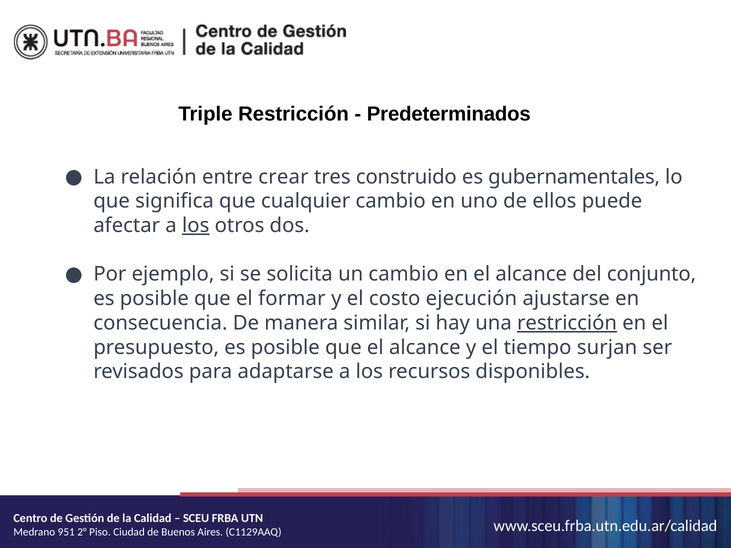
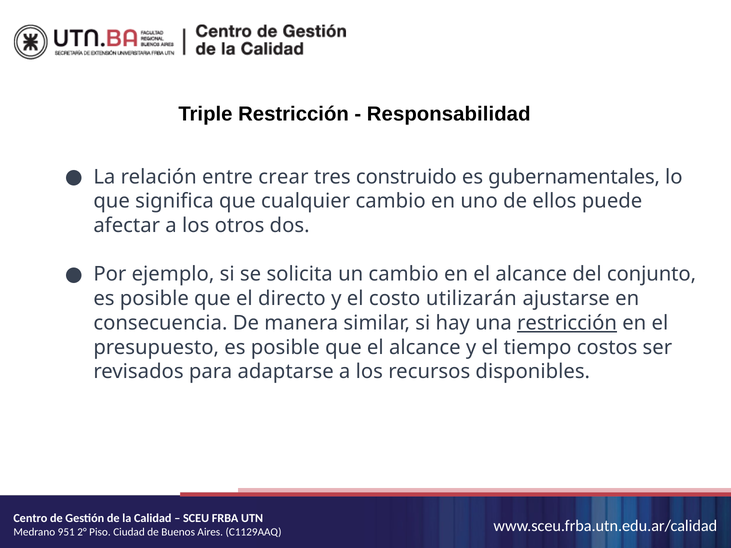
Predeterminados: Predeterminados -> Responsabilidad (449, 114)
los underline: present -> none (196, 226)
formar: formar -> directo (292, 299)
ejecución: ejecución -> utilizarán (471, 299)
surjan: surjan -> costos (607, 348)
